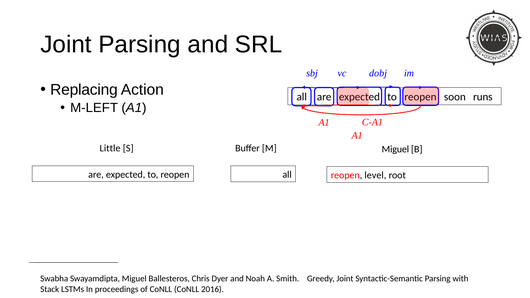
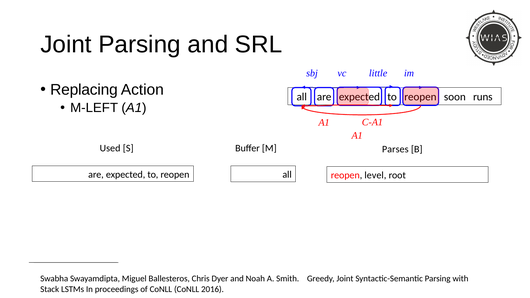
dobj: dobj -> little (378, 73)
Little: Little -> Used (110, 148)
M Miguel: Miguel -> Parses (395, 149)
